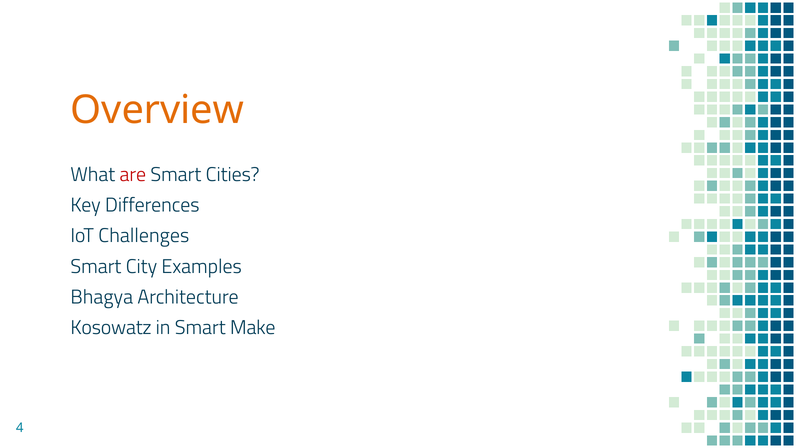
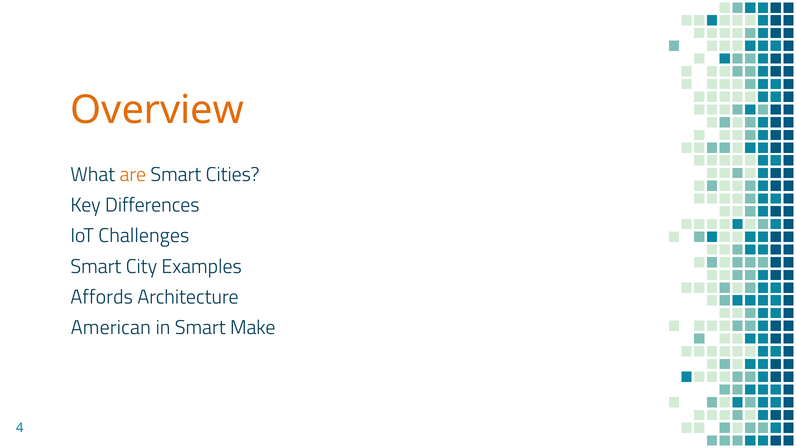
are colour: red -> orange (133, 175)
Bhagya: Bhagya -> Affords (102, 297)
Kosowatz: Kosowatz -> American (111, 327)
